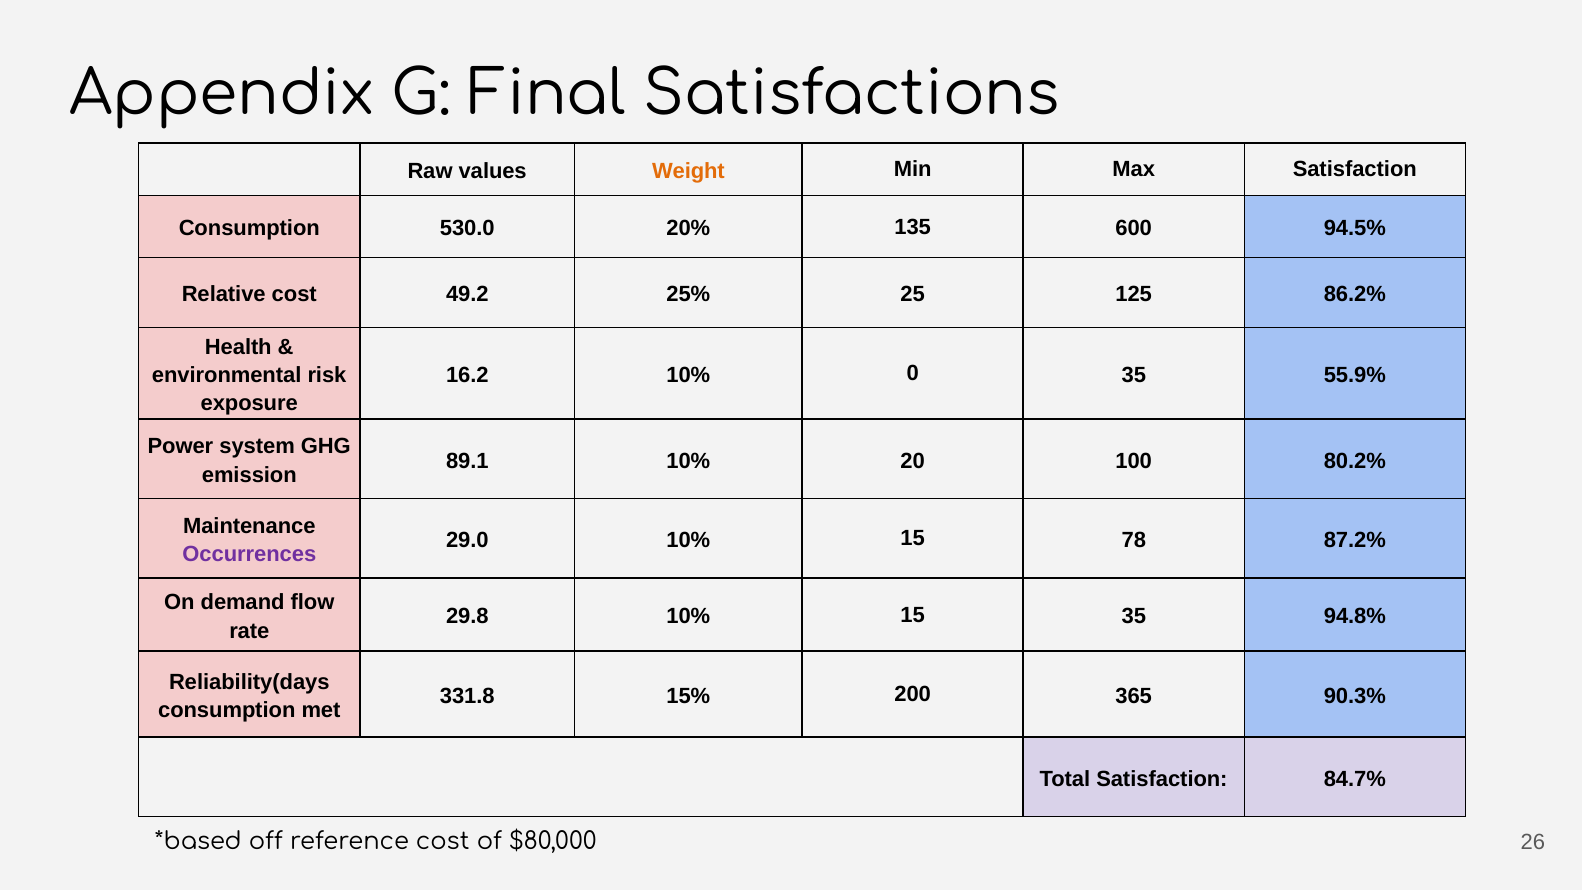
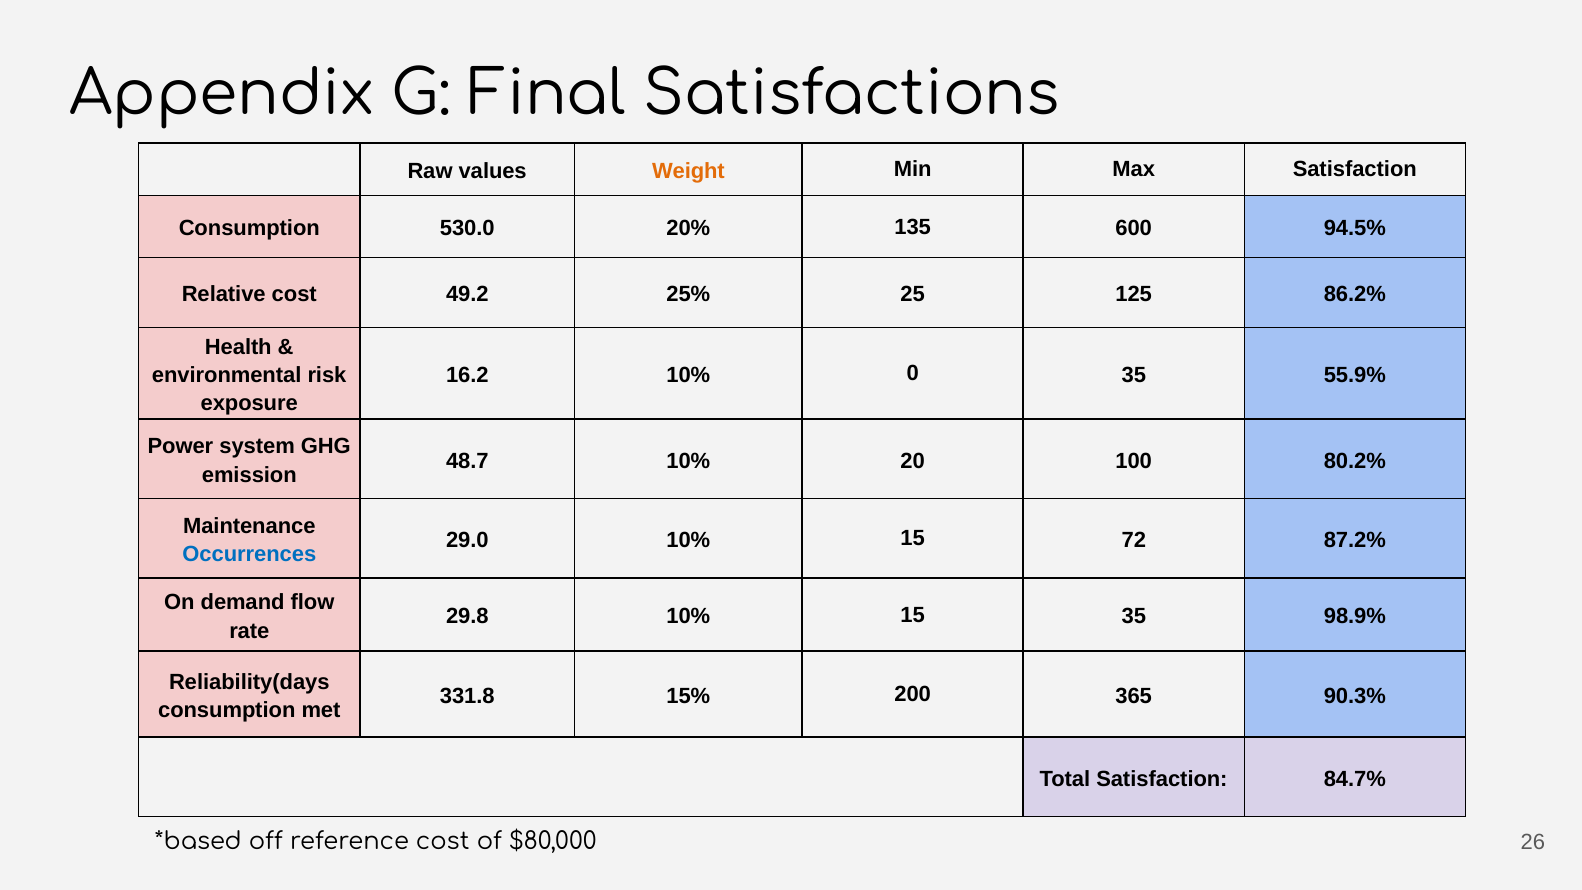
89.1: 89.1 -> 48.7 (467, 461)
78: 78 -> 72 (1134, 540)
Occurrences colour: purple -> blue (249, 554)
94.8%: 94.8% -> 98.9% (1355, 617)
